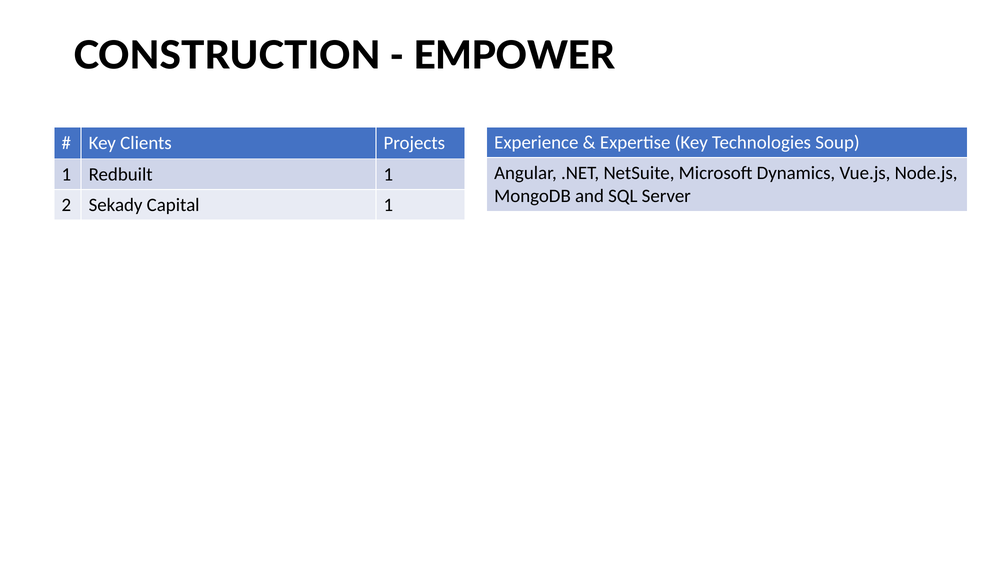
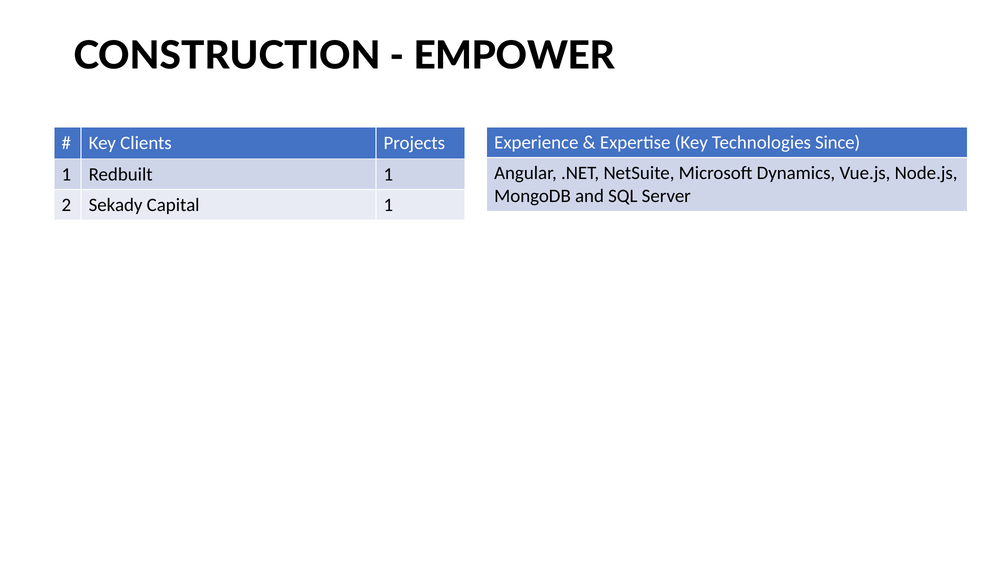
Soup: Soup -> Since (838, 142)
